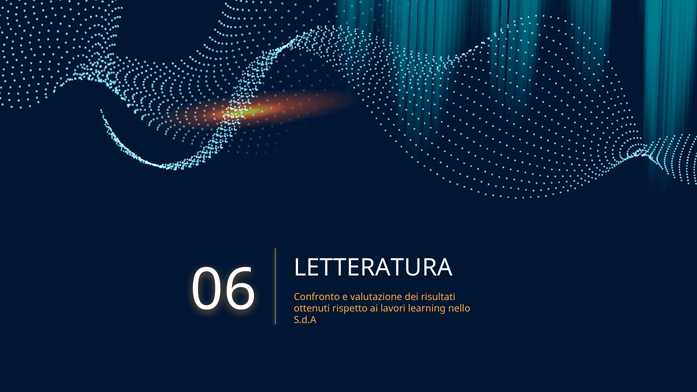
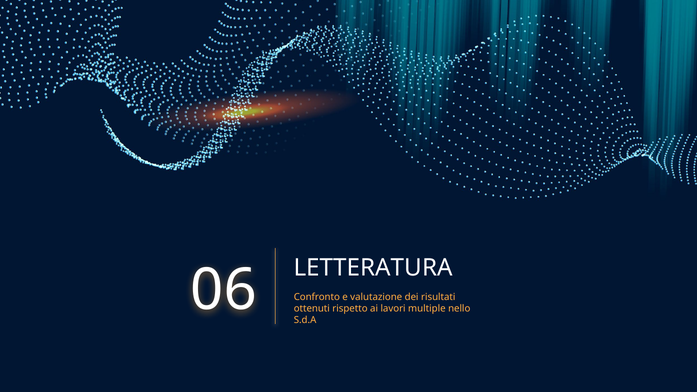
learning: learning -> multiple (427, 309)
